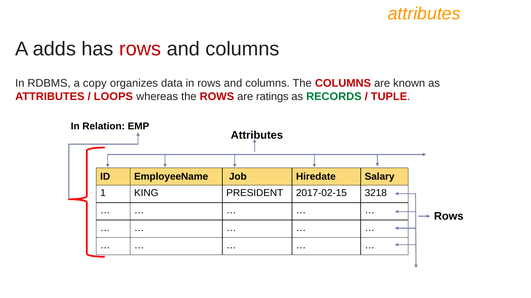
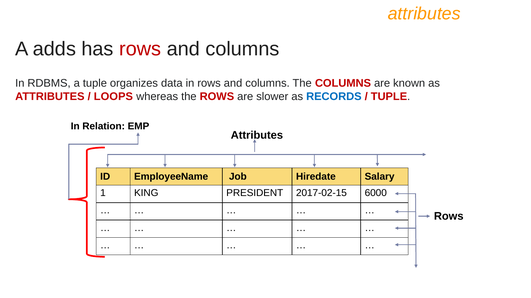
a copy: copy -> tuple (95, 83)
ratings: ratings -> slower (272, 97)
RECORDS colour: green -> blue (334, 97)
3218: 3218 -> 6000 (376, 193)
